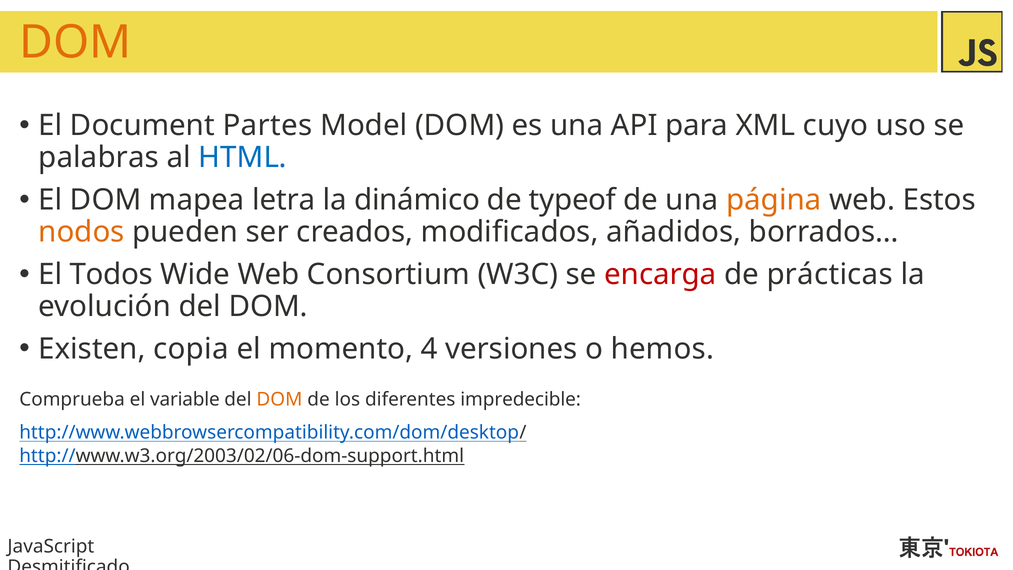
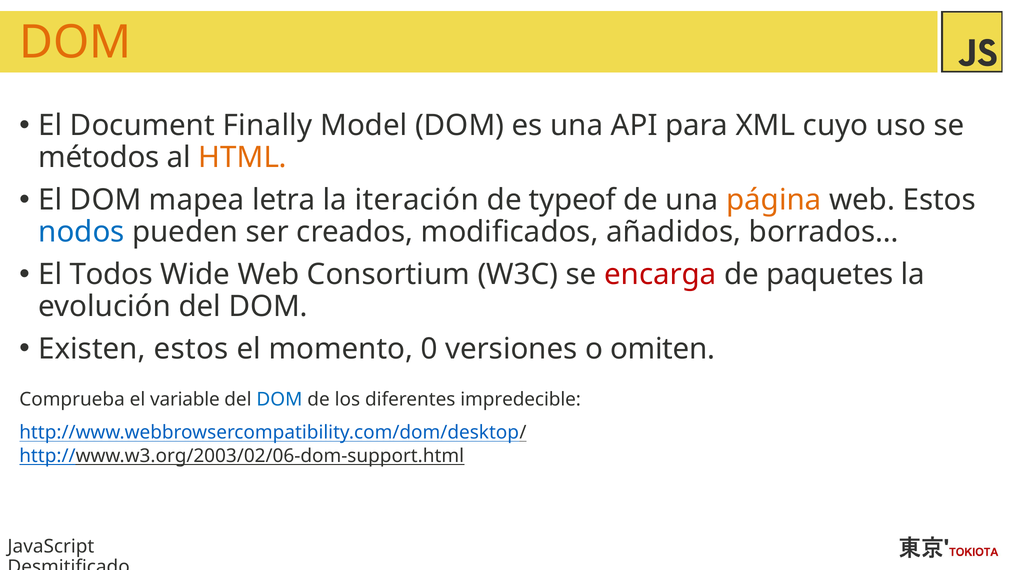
Partes: Partes -> Finally (267, 126)
palabras: palabras -> métodos (99, 157)
HTML colour: blue -> orange (243, 157)
dinámico: dinámico -> iteración (417, 200)
nodos colour: orange -> blue (81, 232)
prácticas: prácticas -> paquetes (830, 274)
Existen copia: copia -> estos (191, 349)
4: 4 -> 0 (429, 349)
hemos: hemos -> omiten (663, 349)
DOM colour: orange -> blue (279, 400)
